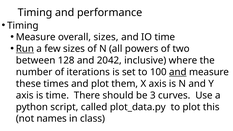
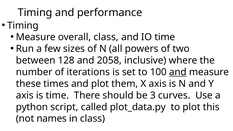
overall sizes: sizes -> class (106, 37)
Run underline: present -> none (25, 49)
2042: 2042 -> 2058 (109, 60)
